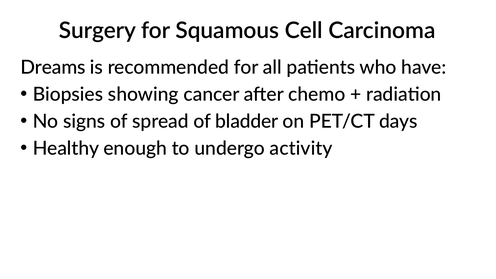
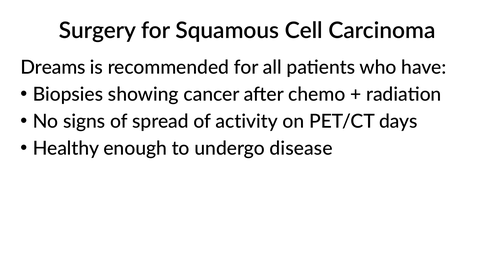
bladder: bladder -> activity (247, 122)
activity: activity -> disease (301, 149)
